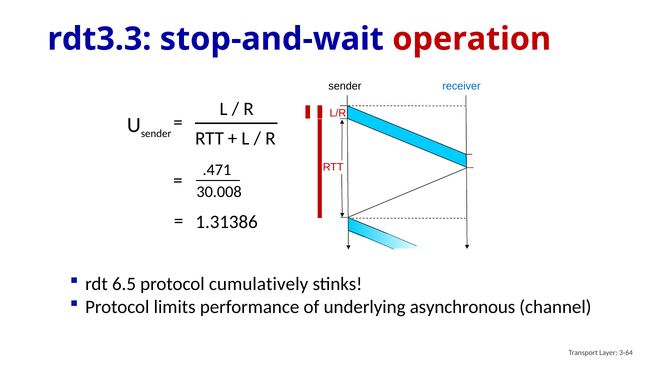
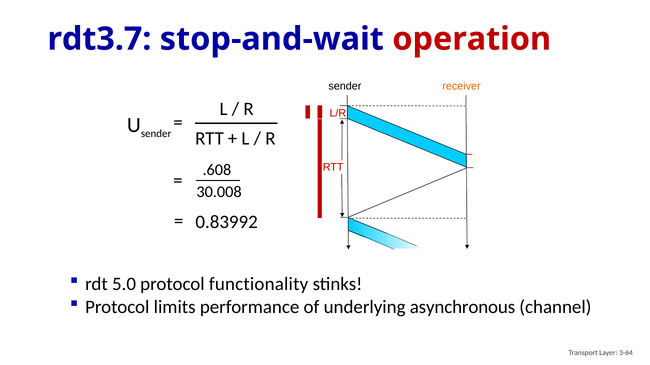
rdt3.3: rdt3.3 -> rdt3.7 (99, 39)
receiver colour: blue -> orange (461, 86)
.471: .471 -> .608 (217, 170)
1.31386: 1.31386 -> 0.83992 (227, 222)
6.5: 6.5 -> 5.0 (124, 285)
cumulatively: cumulatively -> functionality (259, 285)
